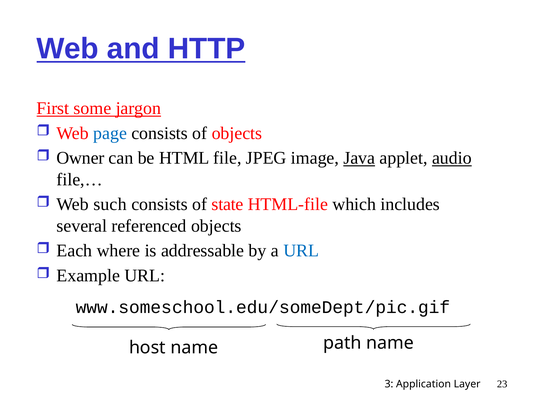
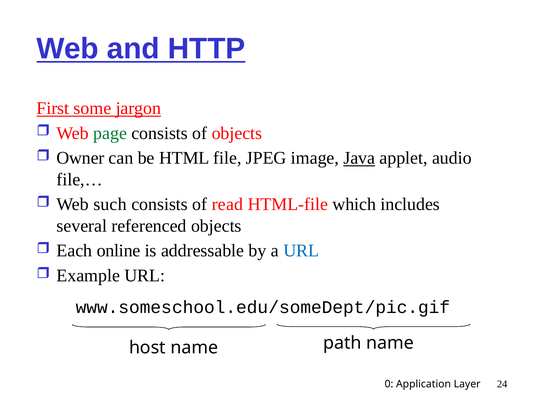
page colour: blue -> green (110, 133)
audio underline: present -> none (452, 158)
state: state -> read (227, 205)
where: where -> online (119, 251)
3: 3 -> 0 (389, 384)
23: 23 -> 24 (502, 384)
